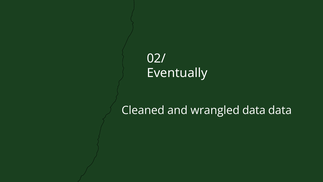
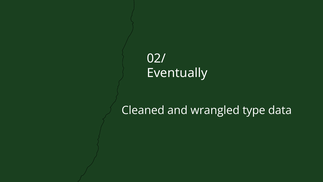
wrangled data: data -> type (254, 110)
